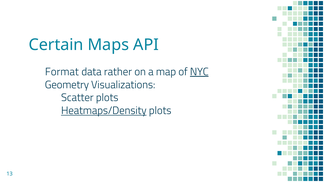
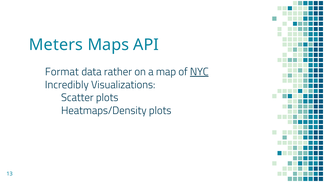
Certain: Certain -> Meters (56, 45)
Geometry: Geometry -> Incredibly (67, 85)
Heatmaps/Density underline: present -> none (104, 111)
